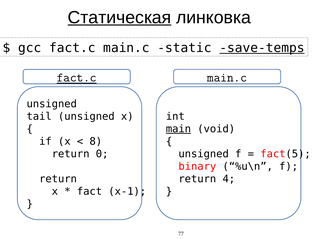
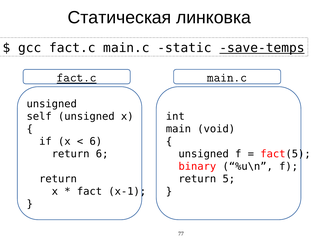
Статическая underline: present -> none (119, 17)
tail: tail -> self (39, 116)
main underline: present -> none (178, 129)
8: 8 -> 6 (96, 142)
return 0: 0 -> 6 (102, 154)
4: 4 -> 5 (229, 179)
